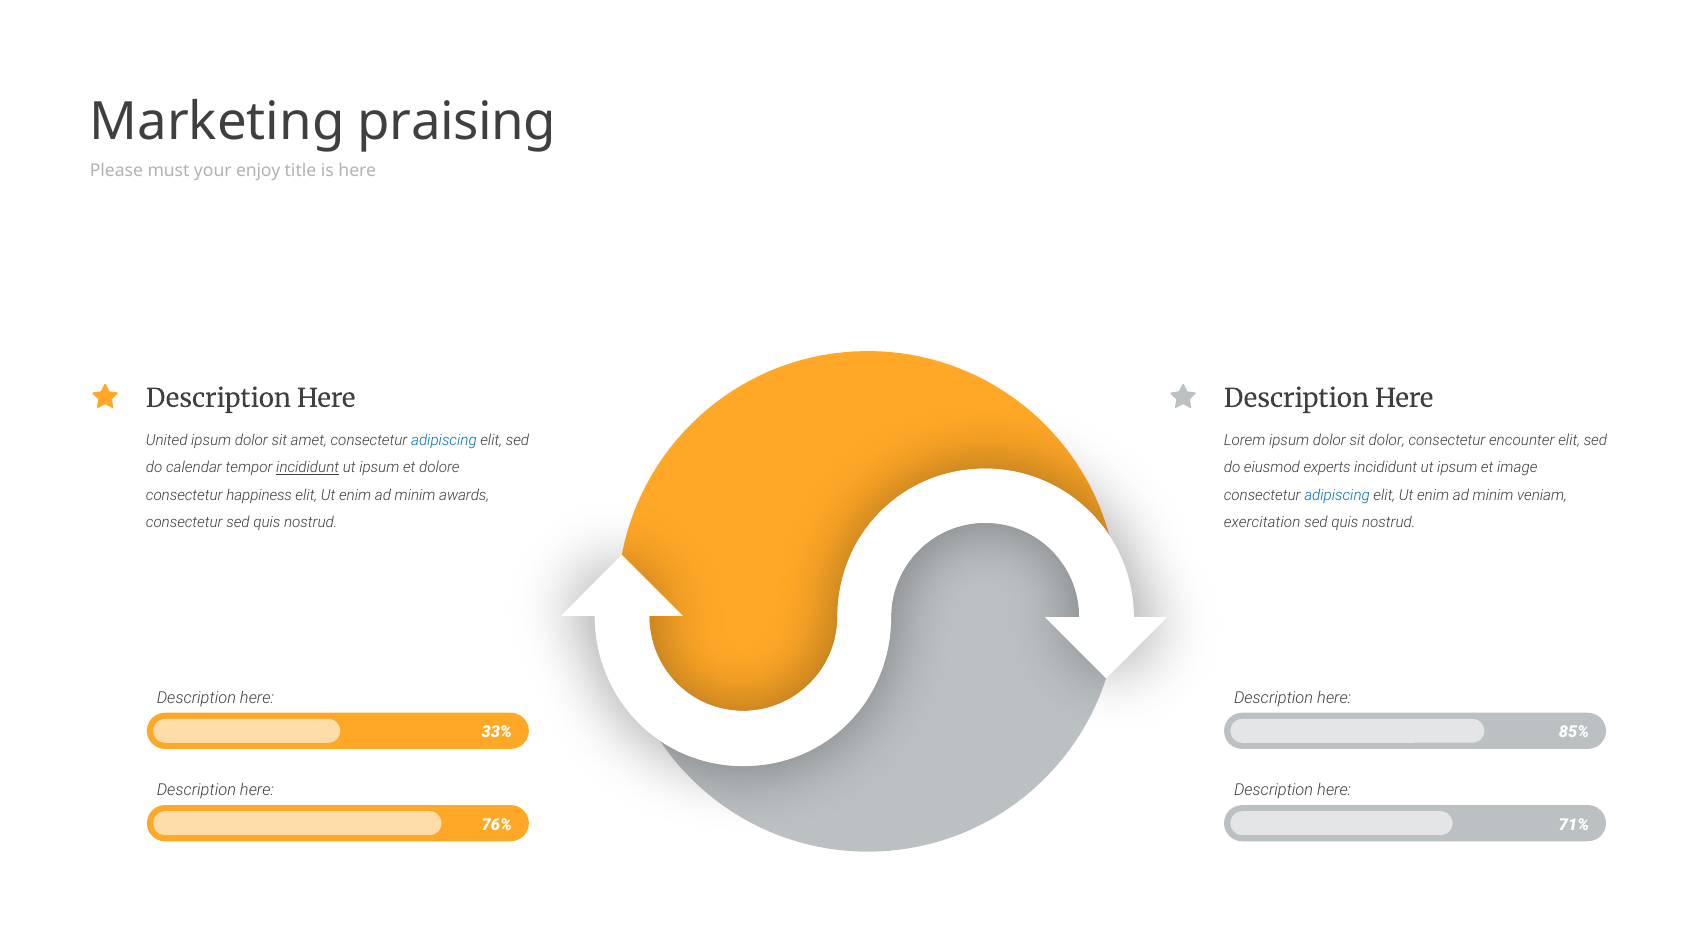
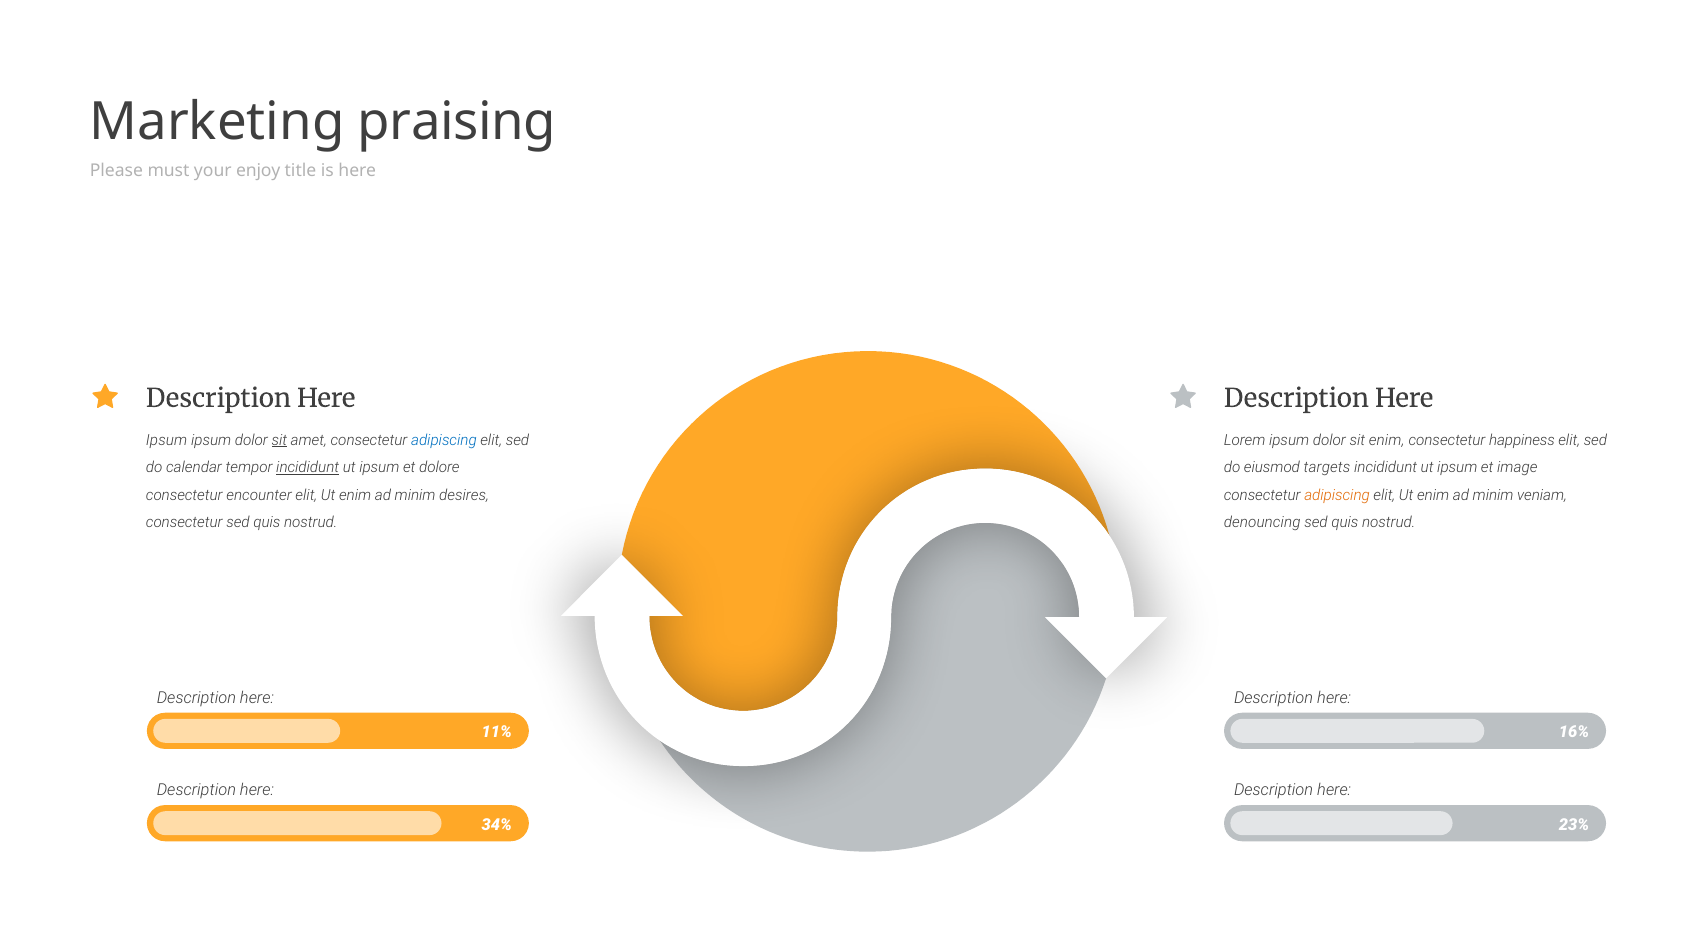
United: United -> Ipsum (167, 440)
sit underline: none -> present (279, 440)
sit dolor: dolor -> enim (1387, 440)
encounter: encounter -> happiness (1522, 440)
experts: experts -> targets (1327, 468)
happiness: happiness -> encounter (259, 495)
awards: awards -> desires (464, 495)
adipiscing colour: blue -> orange (1337, 495)
exercitation: exercitation -> denouncing (1262, 523)
33%: 33% -> 11% (497, 733)
85%: 85% -> 16% (1574, 733)
76%: 76% -> 34% (497, 825)
71%: 71% -> 23% (1574, 825)
